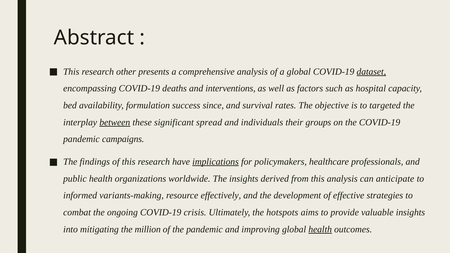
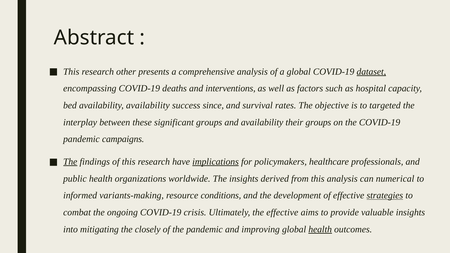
availability formulation: formulation -> availability (148, 105)
between underline: present -> none (115, 122)
significant spread: spread -> groups (209, 122)
and individuals: individuals -> availability (262, 122)
The underline: none -> present (70, 162)
anticipate: anticipate -> numerical (395, 179)
effectively: effectively -> conditions (221, 196)
strategies underline: none -> present (385, 196)
the hotspots: hotspots -> effective (282, 212)
million: million -> closely (148, 229)
